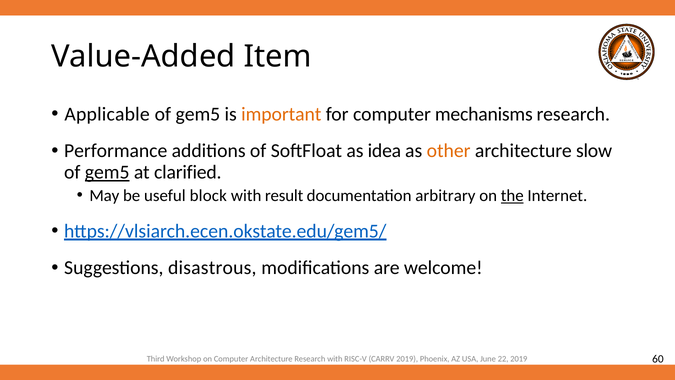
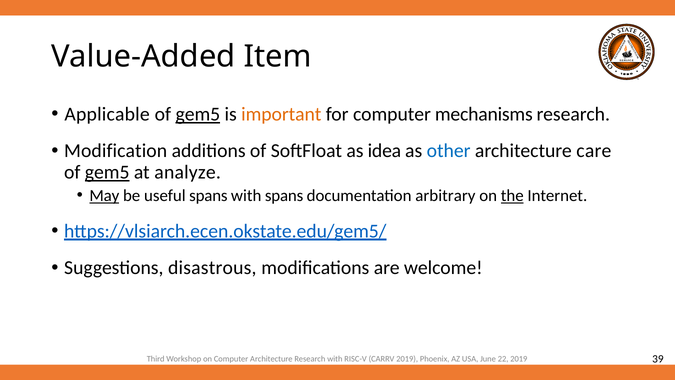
gem5 underline: none -> present (198, 114)
Performance: Performance -> Modification (116, 151)
other colour: orange -> blue (449, 151)
slow: slow -> care (594, 151)
clarified: clarified -> analyze (188, 172)
May underline: none -> present (104, 195)
useful block: block -> spans (208, 195)
with result: result -> spans (284, 195)
60: 60 -> 39 (658, 359)
